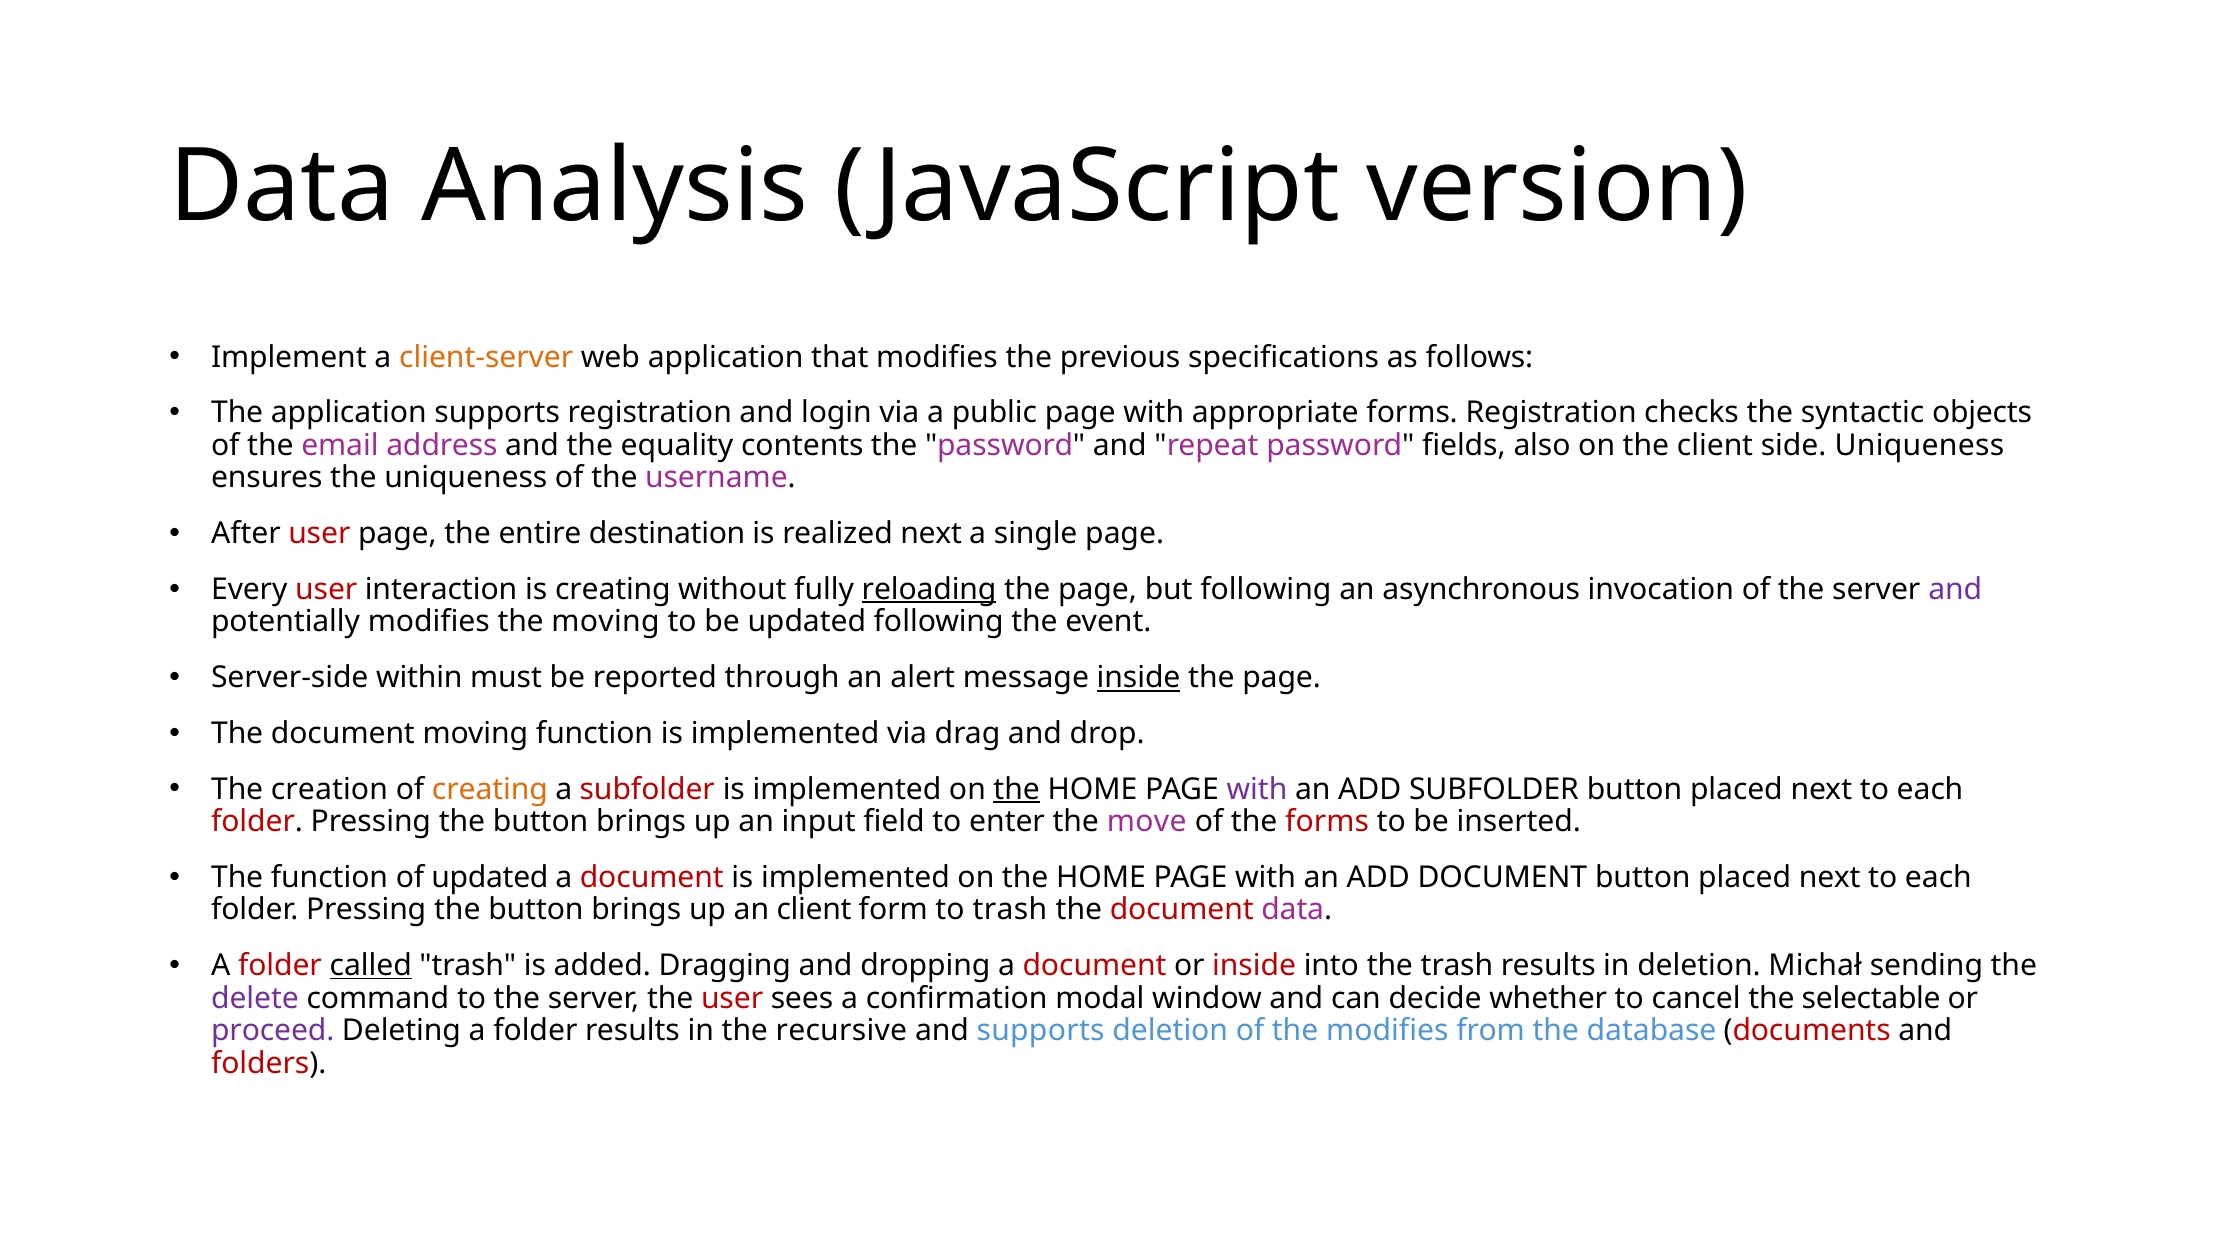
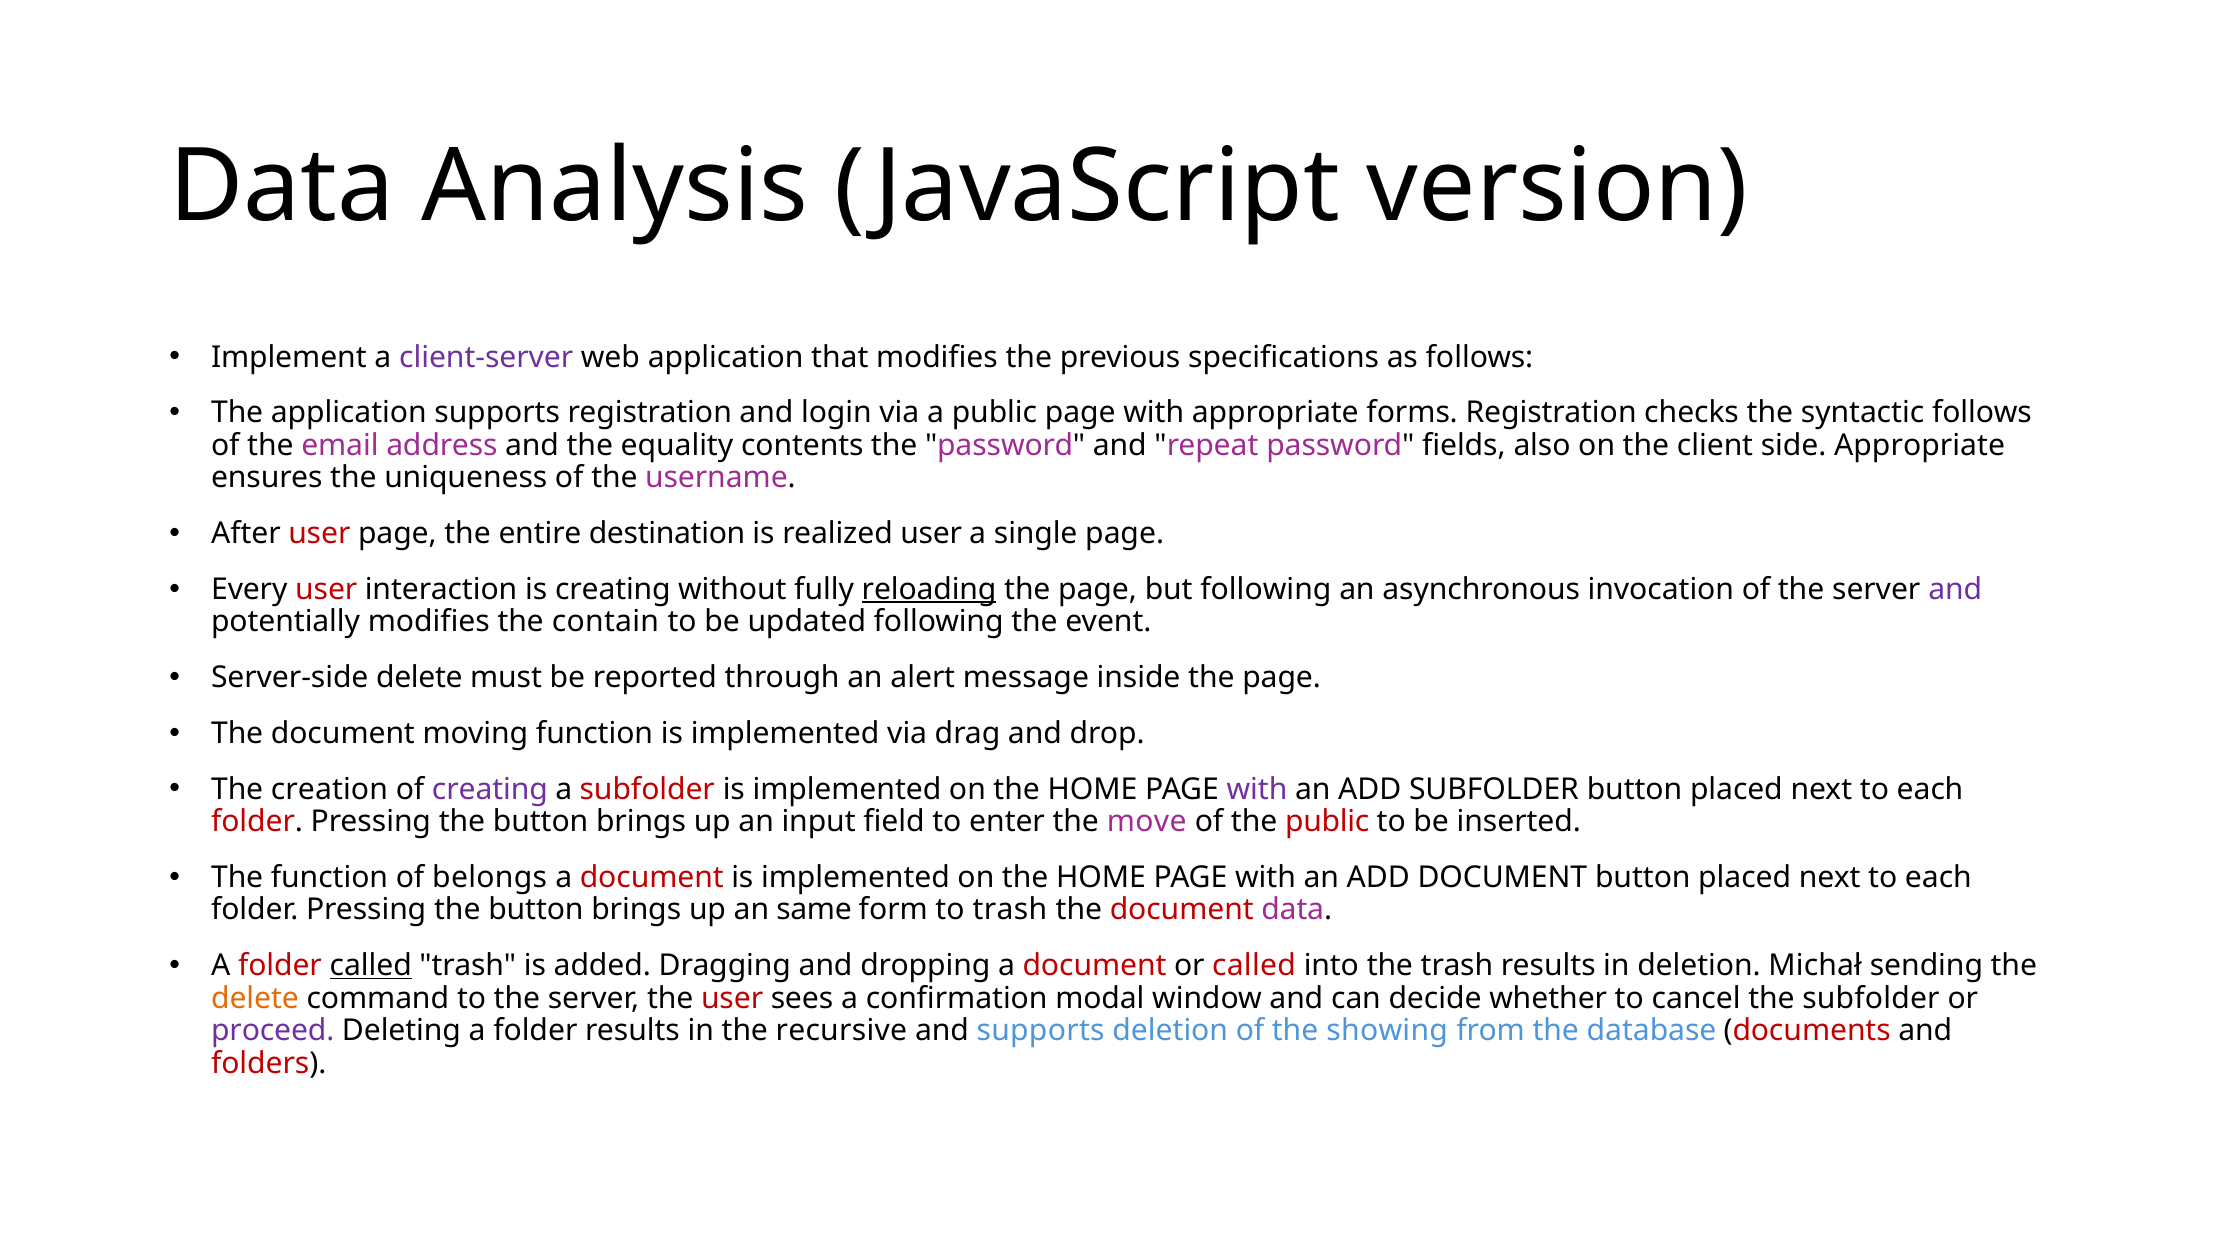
client-server colour: orange -> purple (486, 357)
syntactic objects: objects -> follows (1982, 413)
side Uniqueness: Uniqueness -> Appropriate (1920, 445)
realized next: next -> user (931, 534)
the moving: moving -> contain (605, 622)
Server-side within: within -> delete (419, 678)
inside underline: present -> none (1139, 678)
creating colour: orange -> purple (490, 789)
the underline: present -> none (1017, 789)
the forms: forms -> public (1327, 822)
of updated: updated -> belongs (490, 877)
an client: client -> same (814, 910)
or inside: inside -> called (1254, 965)
delete colour: purple -> orange (255, 998)
the selectable: selectable -> subfolder (1871, 998)
the modifies: modifies -> showing (1387, 1031)
